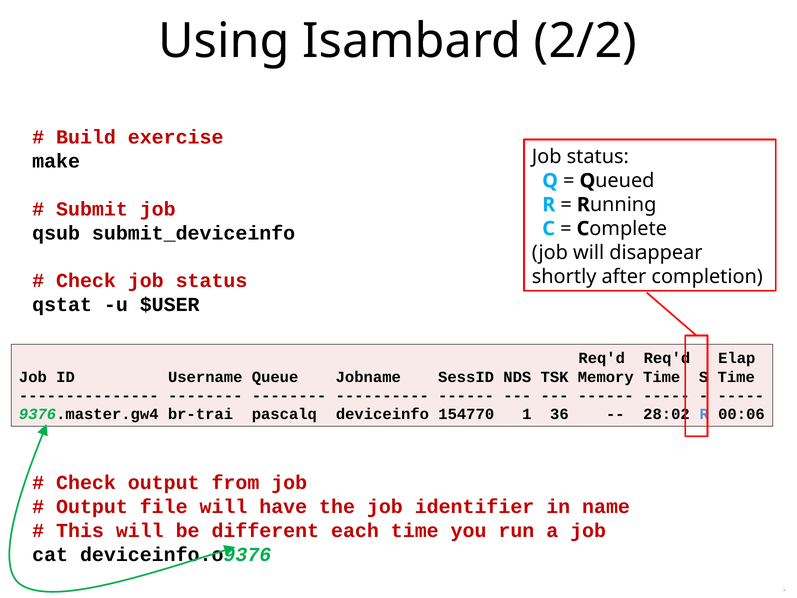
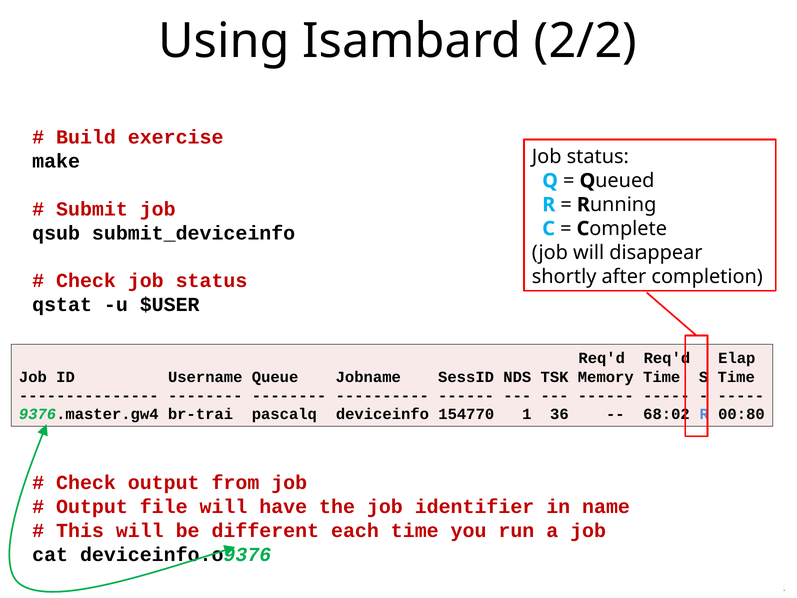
28:02: 28:02 -> 68:02 (666, 414)
00:06: 00:06 -> 00:80 (741, 414)
